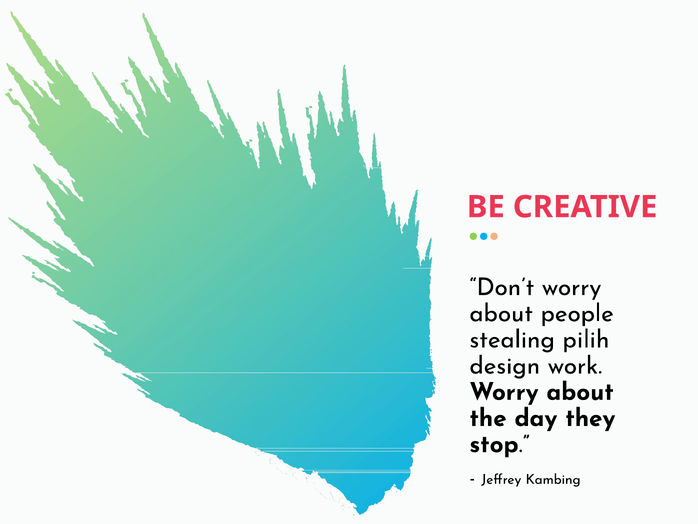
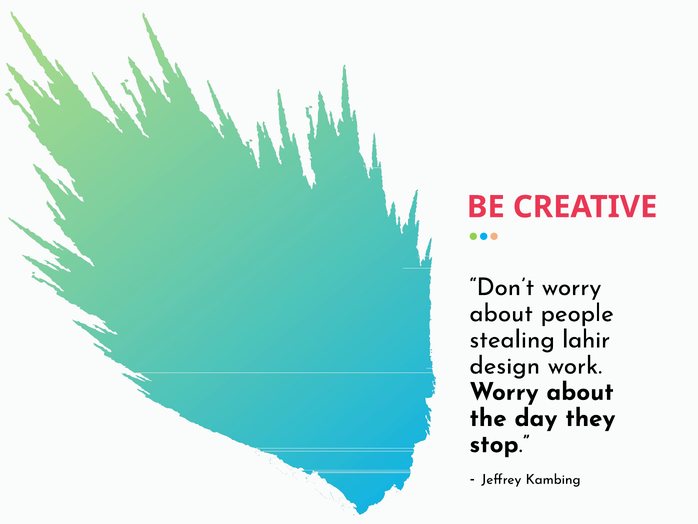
pilih: pilih -> lahir (586, 339)
